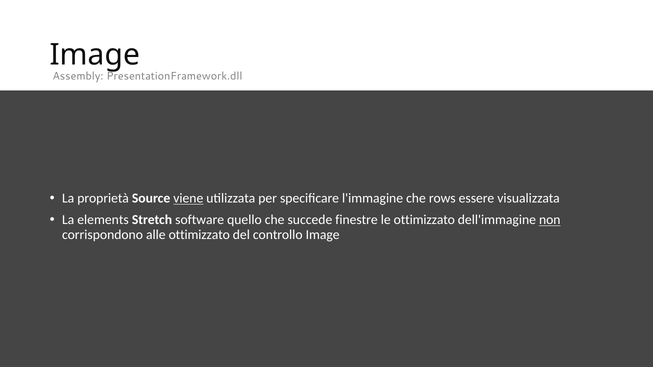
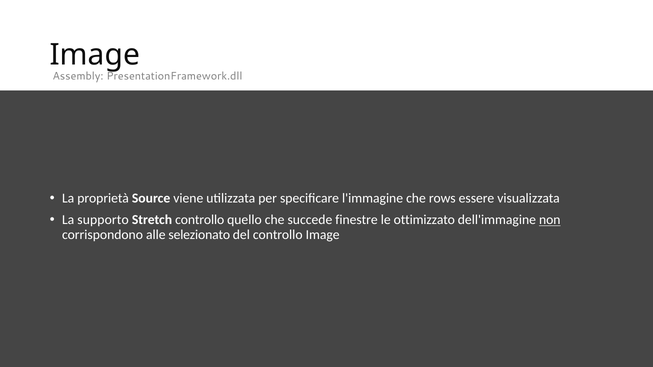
viene underline: present -> none (188, 199)
elements: elements -> supporto (103, 220)
Stretch software: software -> controllo (200, 220)
alle ottimizzato: ottimizzato -> selezionato (199, 235)
